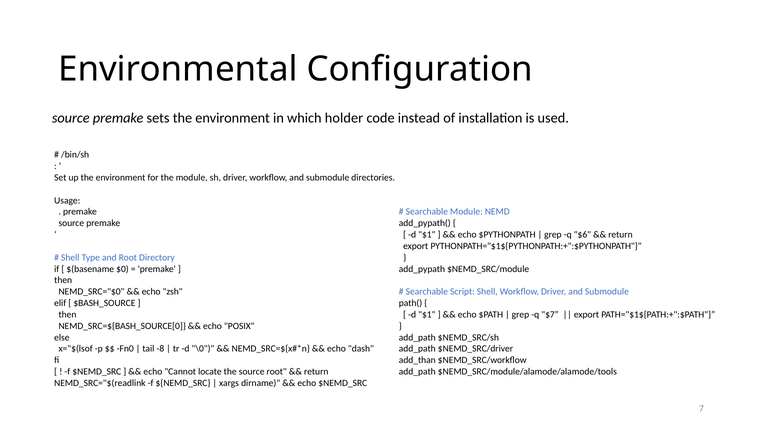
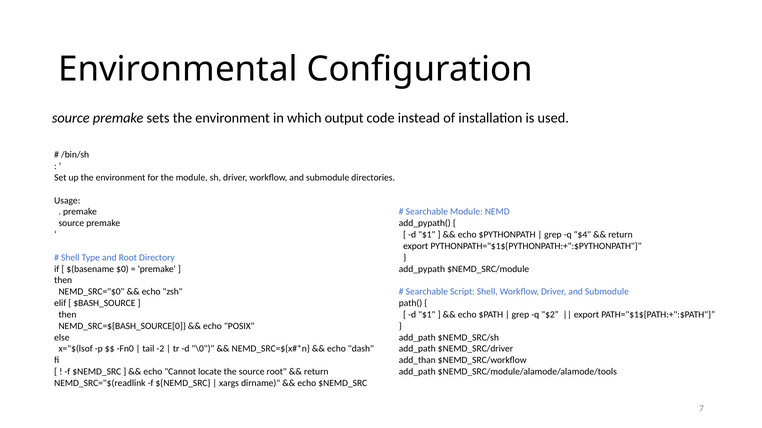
holder: holder -> output (344, 118)
$6: $6 -> $4 (582, 235)
$7: $7 -> $2 (550, 315)
-8: -8 -> -2 (160, 349)
